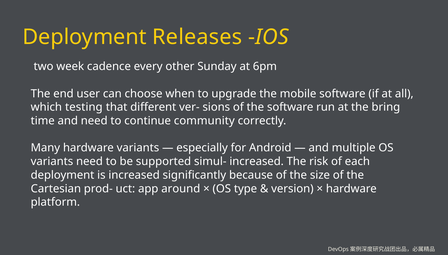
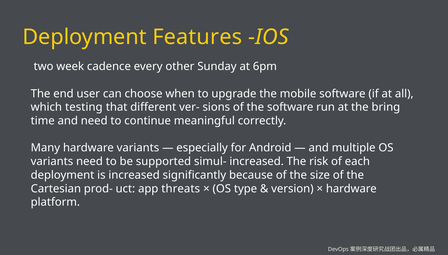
Releases: Releases -> Features (197, 37)
community: community -> meaningful (204, 121)
around: around -> threats (181, 189)
